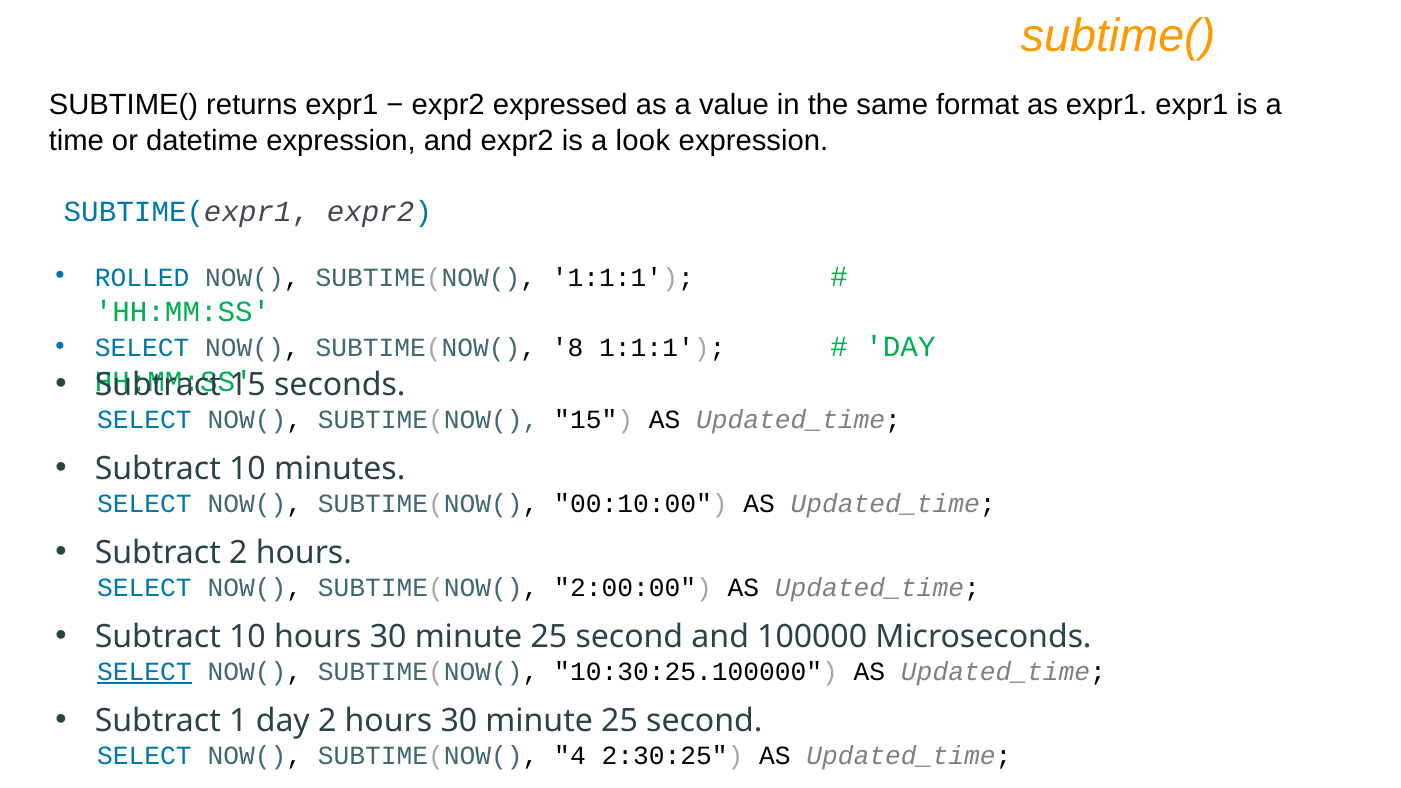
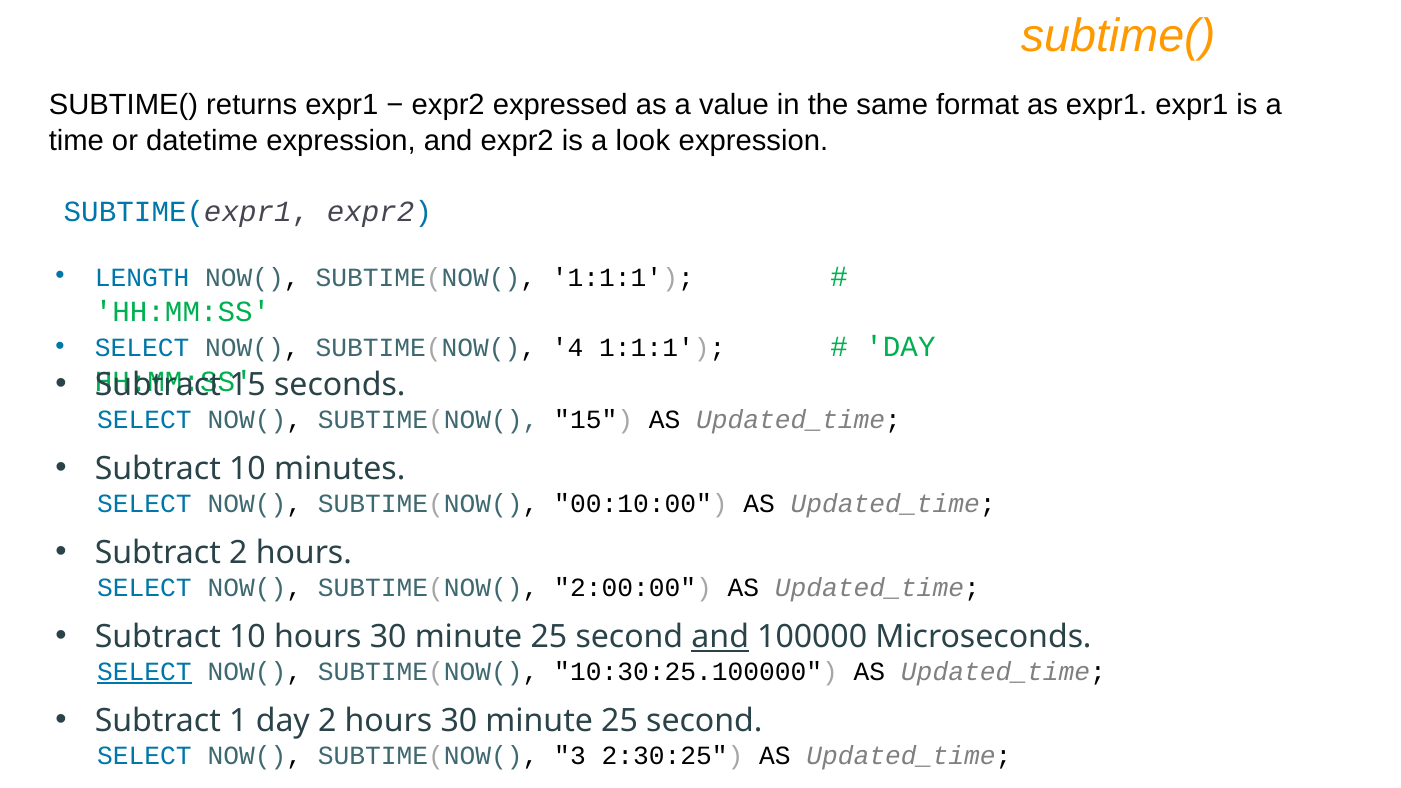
ROLLED: ROLLED -> LENGTH (142, 278)
8: 8 -> 4 (568, 348)
and underline: none -> present (720, 637)
4: 4 -> 3 (570, 756)
